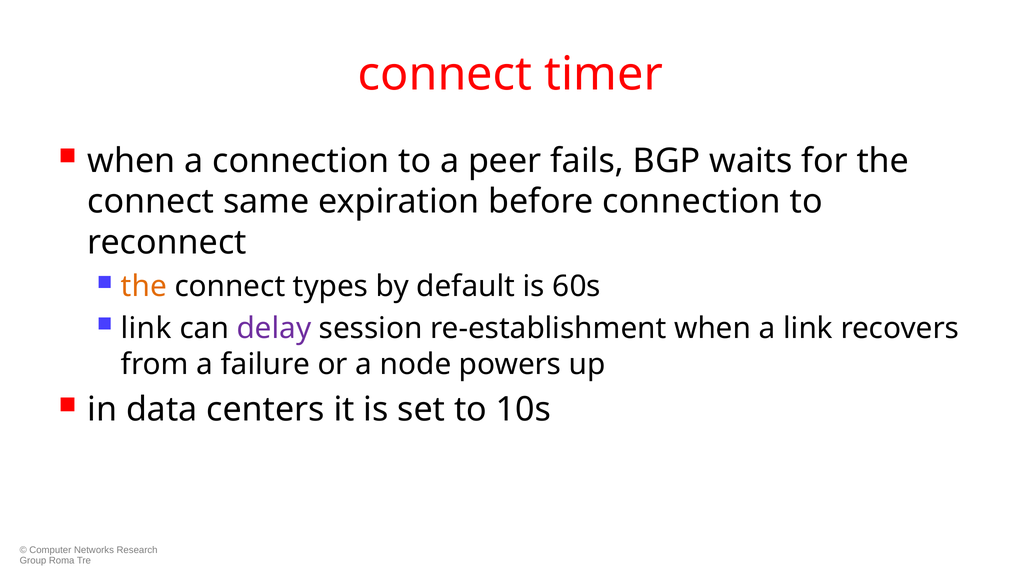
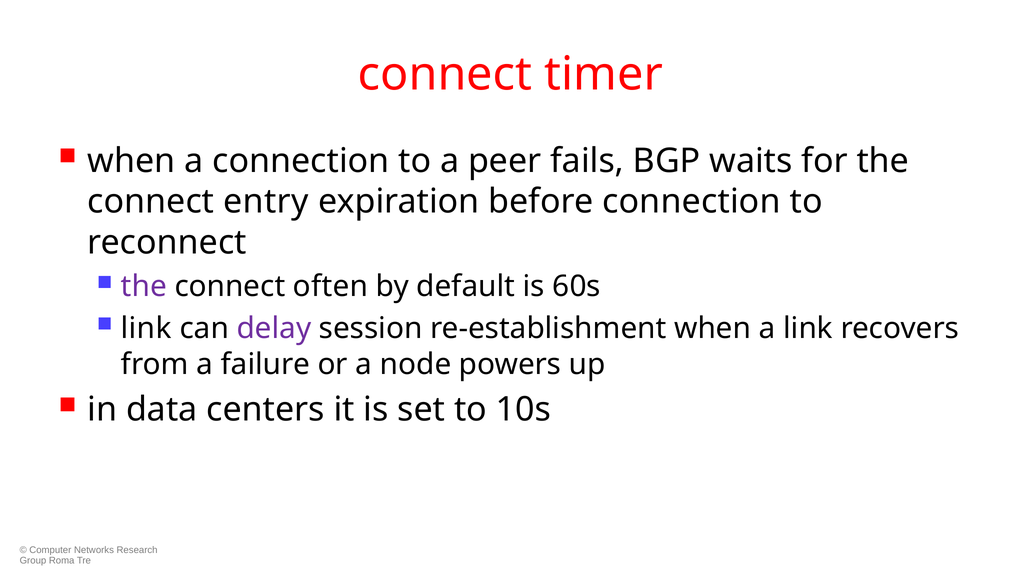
same: same -> entry (266, 201)
the colour: orange -> purple (144, 286)
types: types -> often (330, 286)
